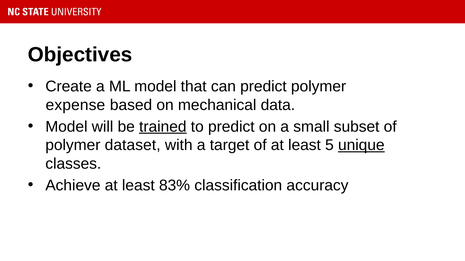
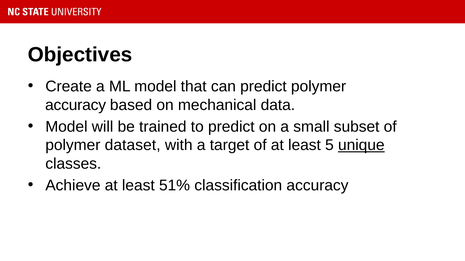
expense: expense -> accuracy (76, 105)
trained underline: present -> none (163, 127)
83%: 83% -> 51% (175, 186)
